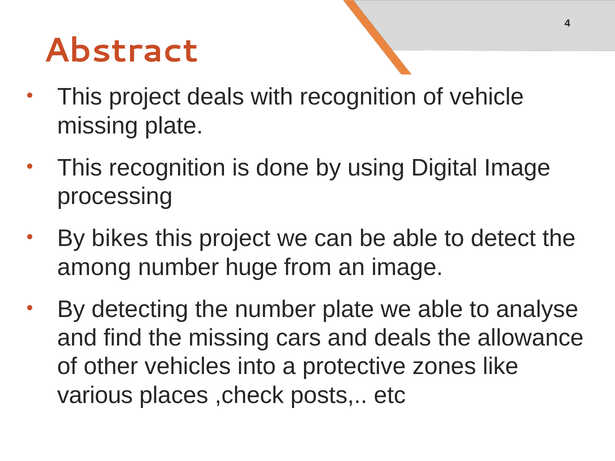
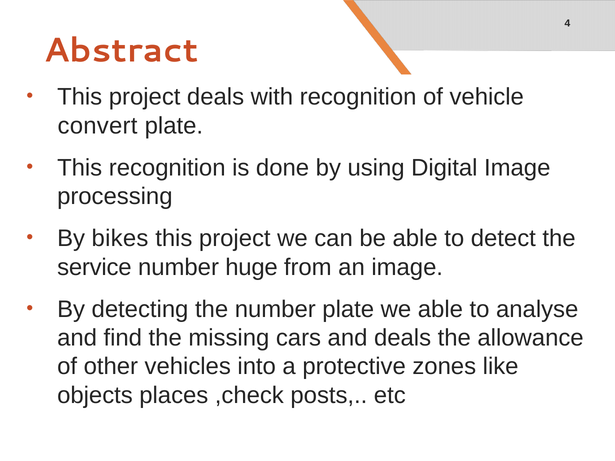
missing: missing -> convert (98, 126)
among: among -> service (94, 267)
various: various -> objects (95, 395)
